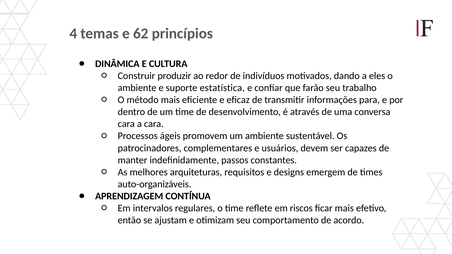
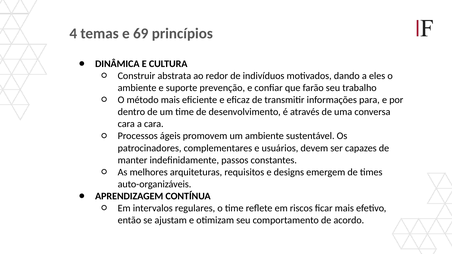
62: 62 -> 69 (141, 34)
produzir: produzir -> abstrata (174, 76)
estatística: estatística -> prevenção (222, 88)
